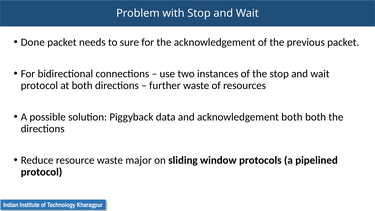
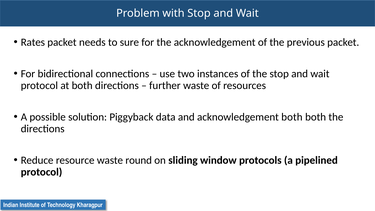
Done: Done -> Rates (33, 42)
major: major -> round (139, 160)
